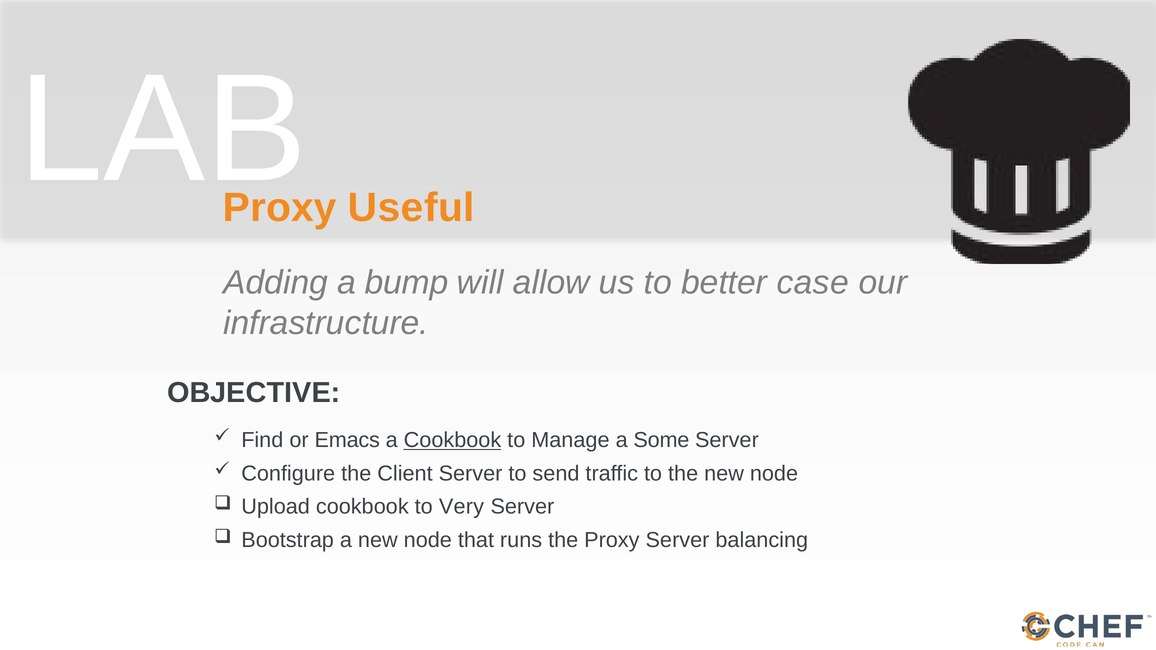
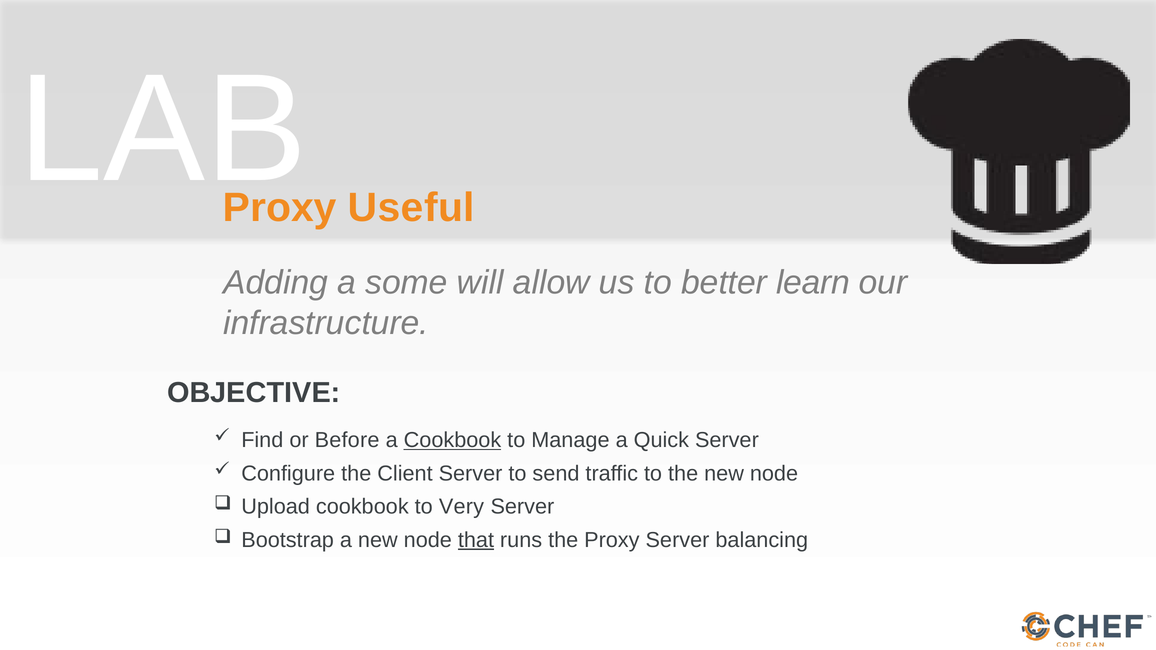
bump: bump -> some (406, 283)
case: case -> learn (813, 283)
Emacs: Emacs -> Before (347, 440)
Some: Some -> Quick (661, 440)
that underline: none -> present (476, 540)
